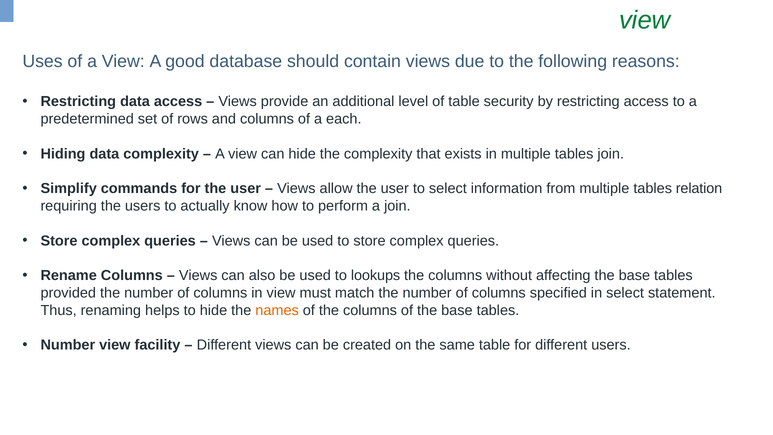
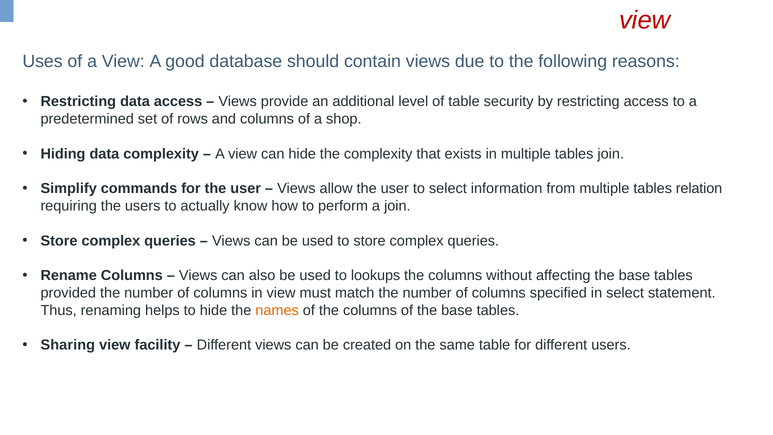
view colour: green -> red (645, 20)
each: each -> shop (344, 119)
Number: Number -> Sharing (68, 345)
